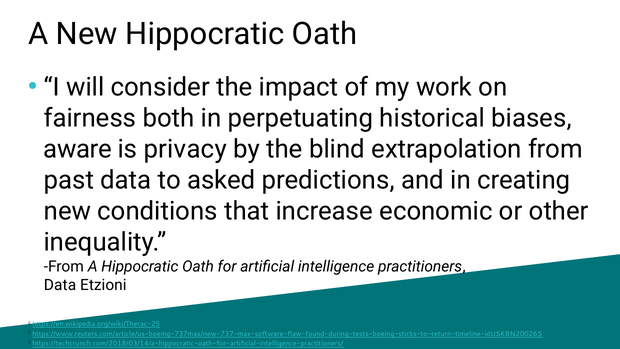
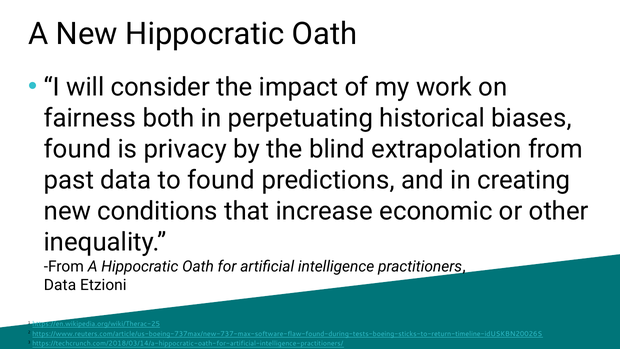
aware: aware -> found (77, 149)
to asked: asked -> found (221, 180)
